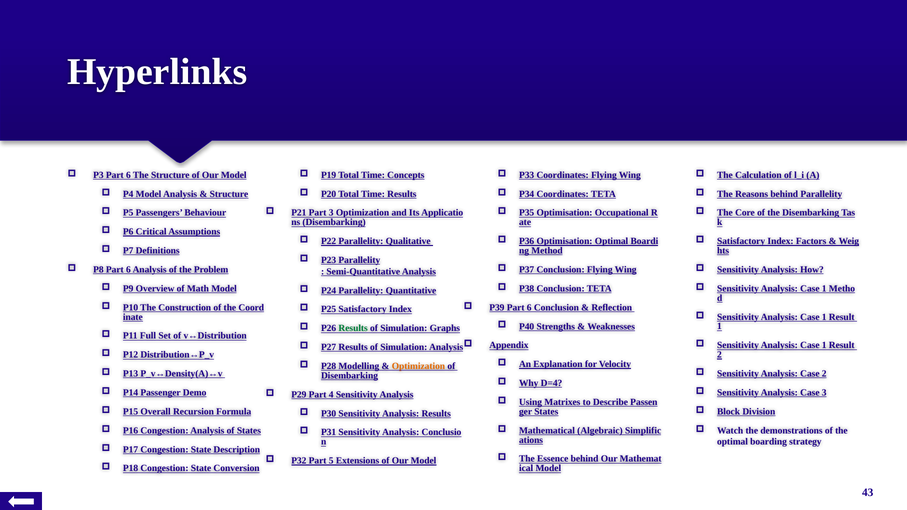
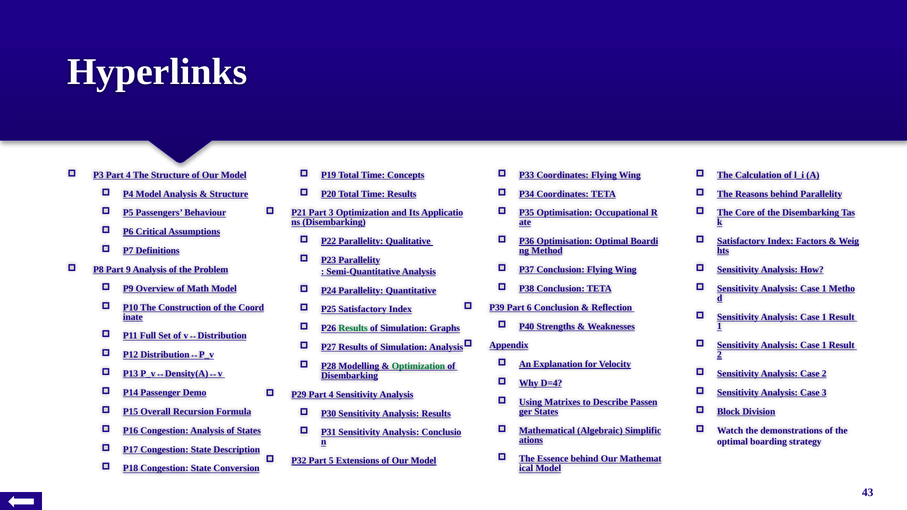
P3 Part 6: 6 -> 4 (128, 175)
P8 Part 6: 6 -> 9 (128, 270)
Optimization colour: orange -> green (418, 366)
